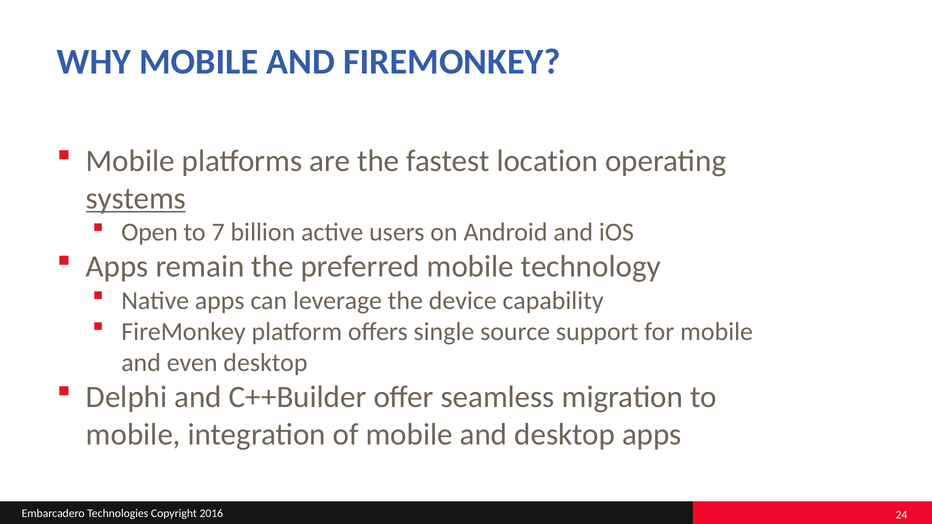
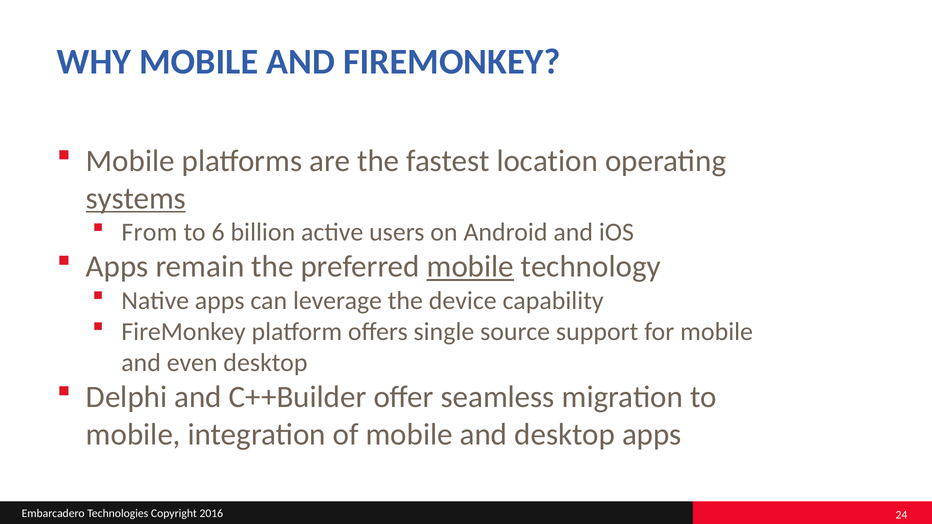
Open: Open -> From (149, 232)
7: 7 -> 6 (218, 232)
mobile underline: none -> present (470, 267)
